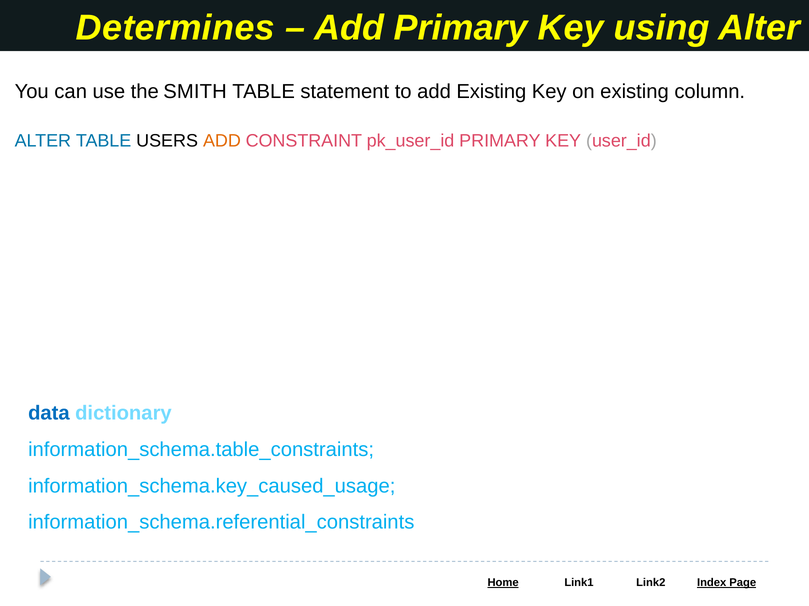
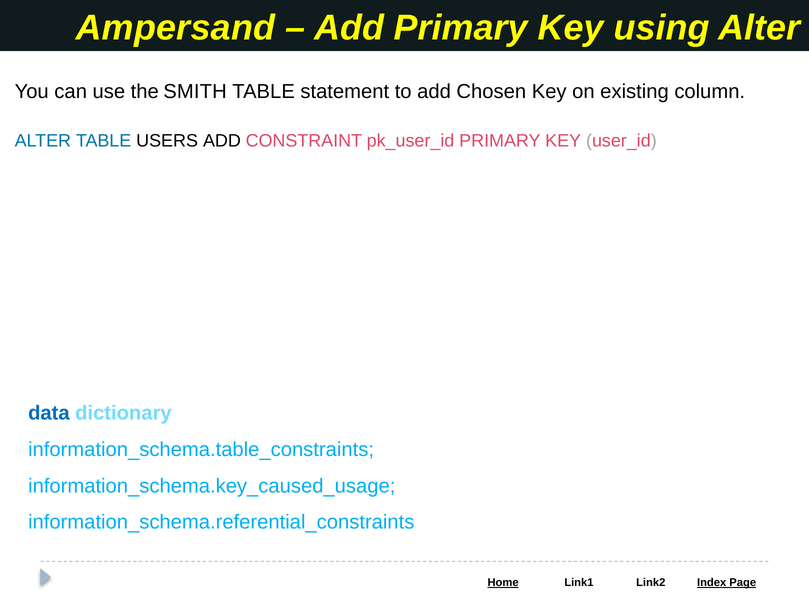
Determines: Determines -> Ampersand (175, 28)
add Existing: Existing -> Chosen (491, 92)
ADD colour: orange -> black (222, 141)
